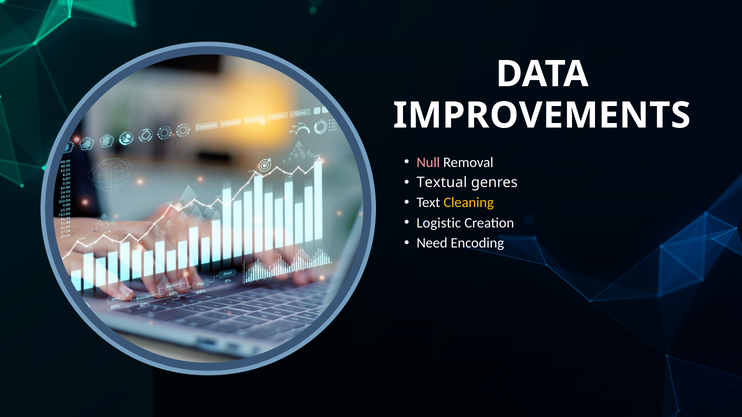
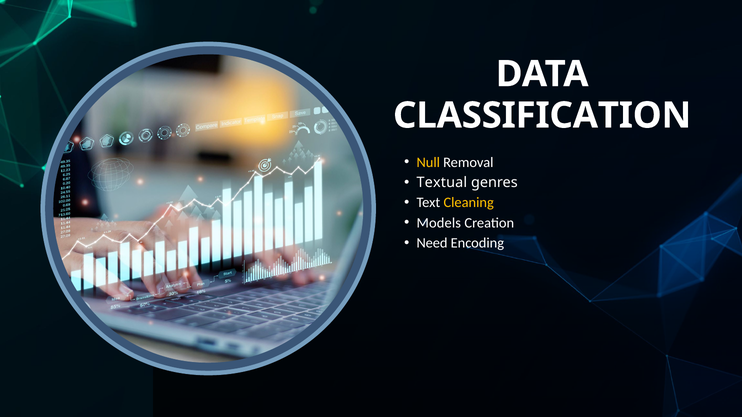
IMPROVEMENTS: IMPROVEMENTS -> CLASSIFICATION (542, 116)
Null colour: pink -> yellow (428, 162)
Logistic: Logistic -> Models (439, 223)
